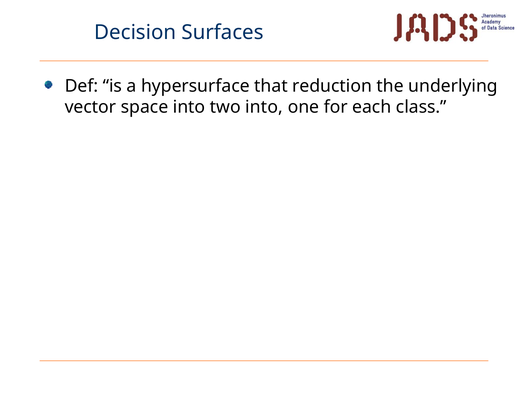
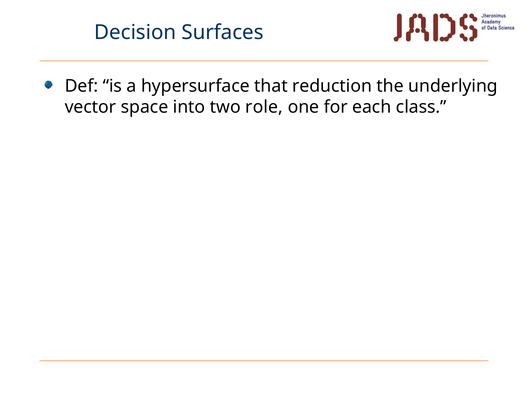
two into: into -> role (264, 107)
